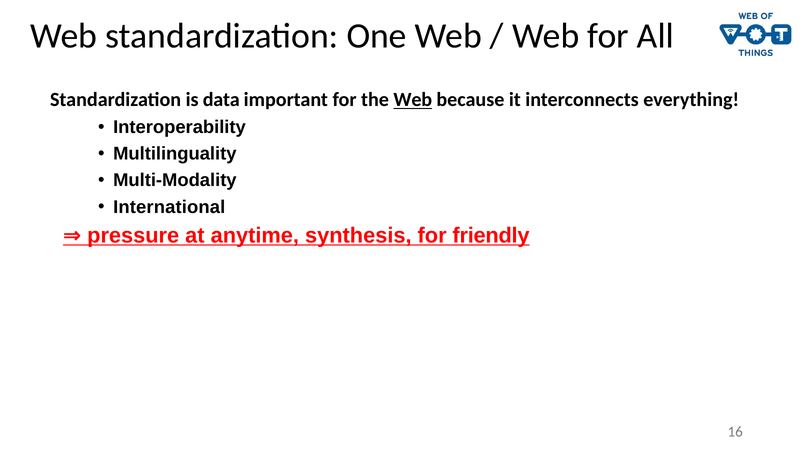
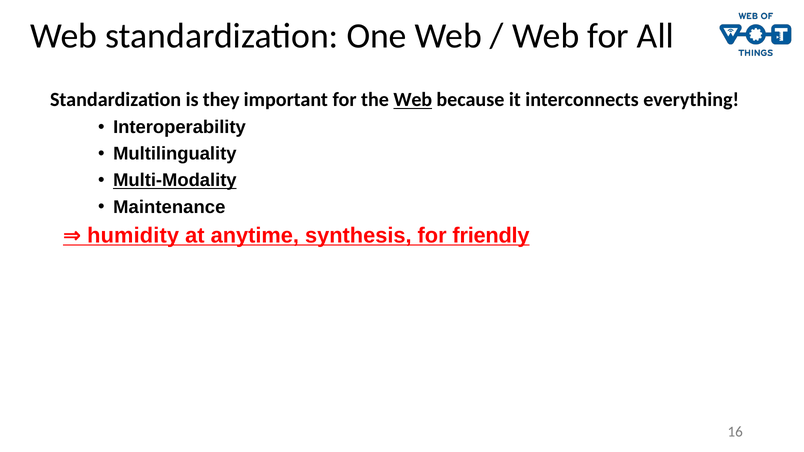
data: data -> they (221, 100)
Multi-Modality underline: none -> present (175, 180)
International: International -> Maintenance (169, 207)
pressure: pressure -> humidity (133, 235)
